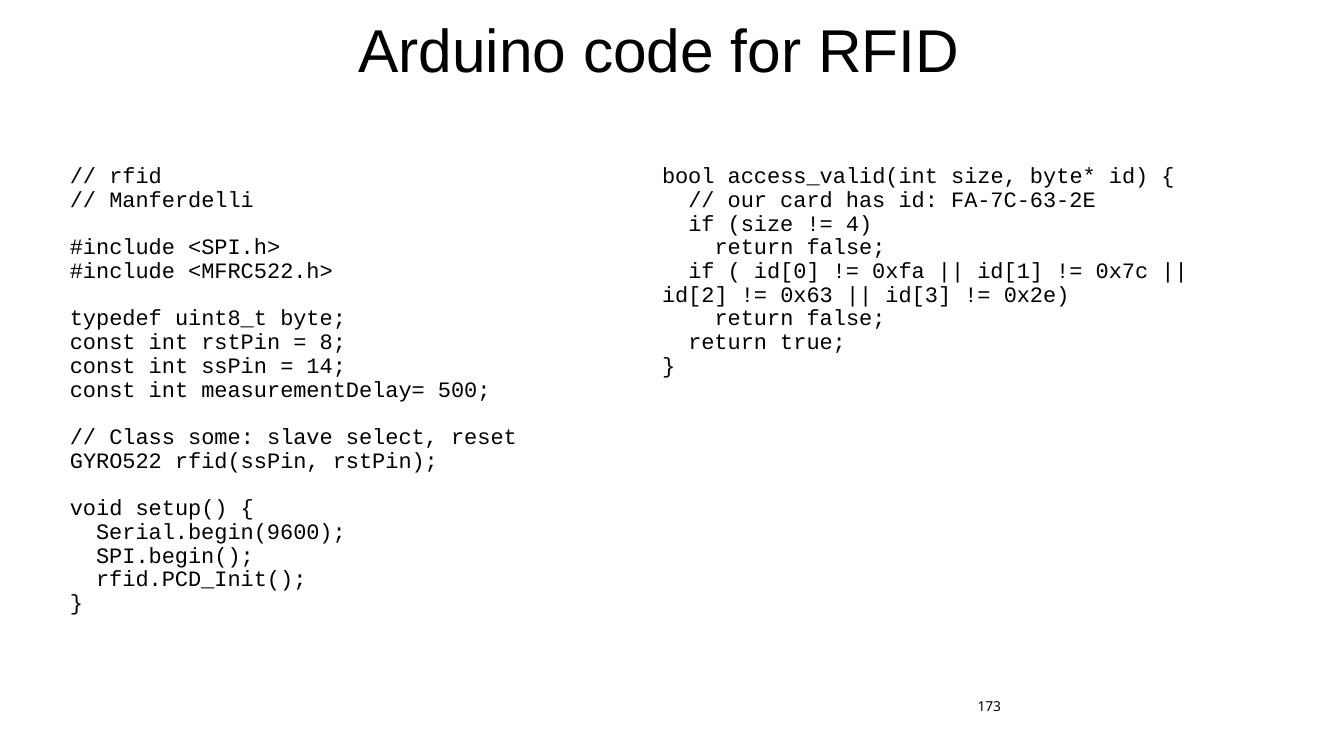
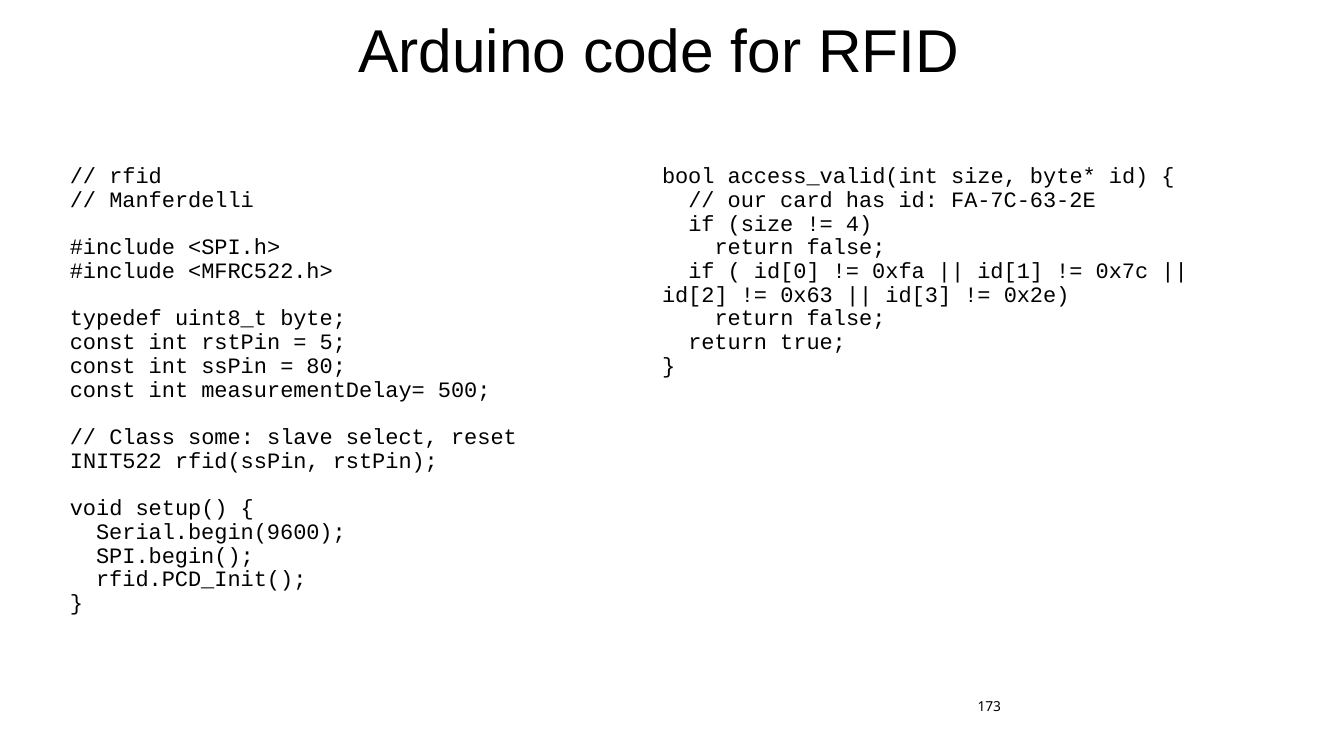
8: 8 -> 5 (333, 342)
14: 14 -> 80 (326, 366)
GYRO522: GYRO522 -> INIT522 (116, 461)
